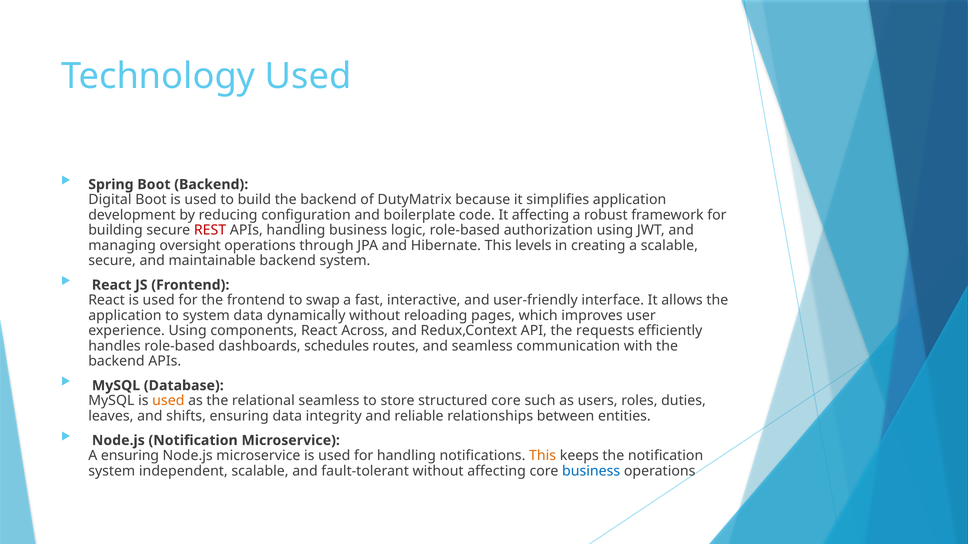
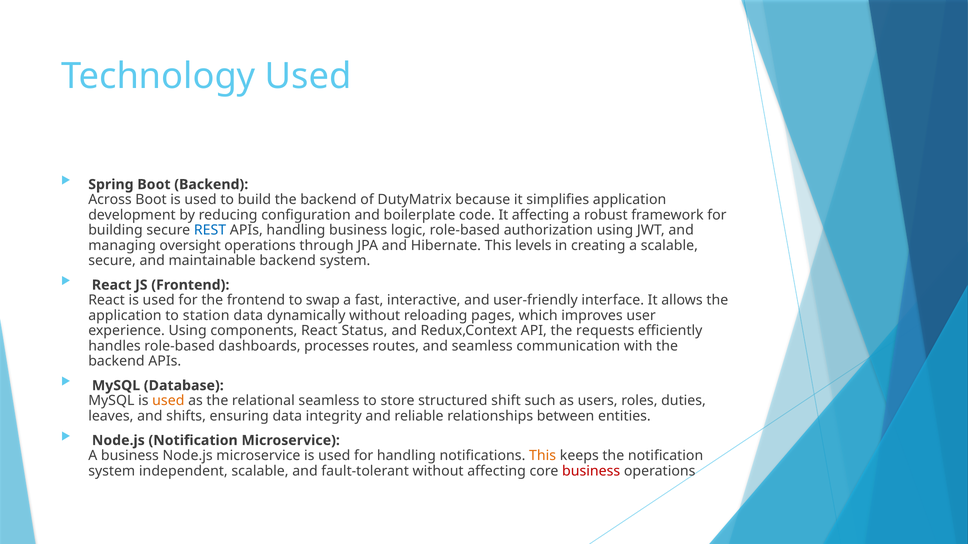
Digital: Digital -> Across (110, 200)
REST colour: red -> blue (210, 230)
to system: system -> station (206, 316)
Across: Across -> Status (365, 331)
schedules: schedules -> processes (337, 346)
structured core: core -> shift (506, 401)
A ensuring: ensuring -> business (130, 456)
business colour: blue -> red (591, 471)
